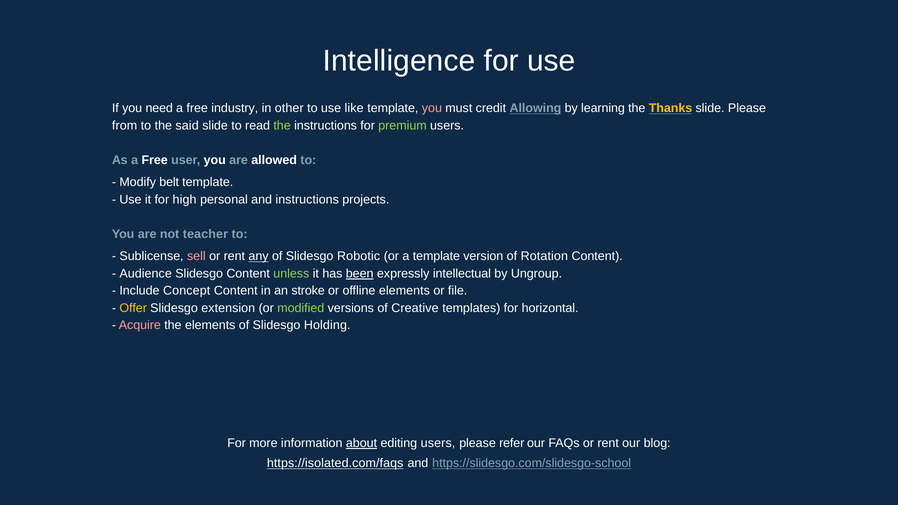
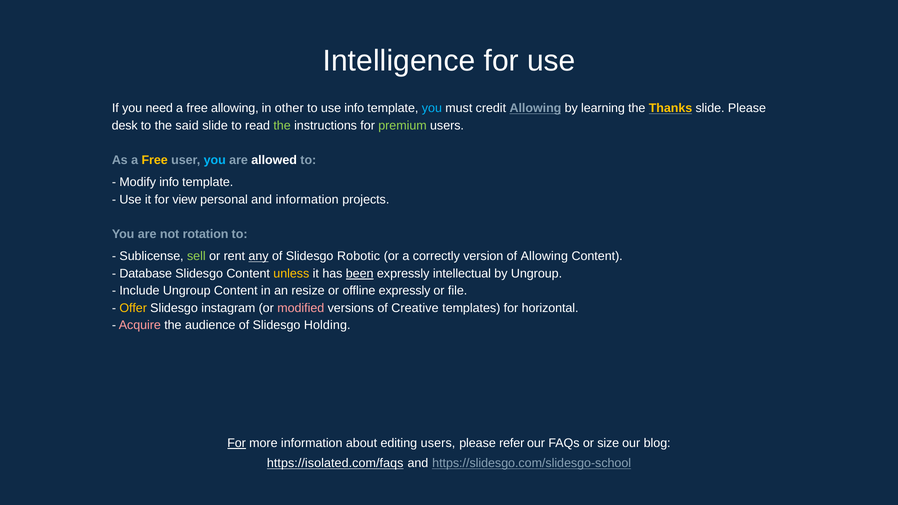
free industry: industry -> allowing (235, 108)
use like: like -> info (354, 108)
you colour: pink -> light blue (432, 108)
from: from -> desk (125, 125)
Free colour: white -> yellow (155, 160)
you colour: white -> light blue (215, 160)
Modify belt: belt -> info (169, 182)
high: high -> view (185, 200)
and instructions: instructions -> information (307, 200)
teacher: teacher -> rotation (206, 234)
sell colour: pink -> light green (196, 256)
a template: template -> correctly (436, 256)
of Rotation: Rotation -> Allowing (544, 256)
Audience: Audience -> Database (146, 274)
unless colour: light green -> yellow (291, 274)
Include Concept: Concept -> Ungroup (187, 291)
stroke: stroke -> resize (308, 291)
offline elements: elements -> expressly (405, 291)
extension: extension -> instagram (228, 308)
modified colour: light green -> pink (301, 308)
the elements: elements -> audience (210, 325)
For underline: none -> present (237, 443)
about underline: present -> none (362, 443)
FAQs or rent: rent -> size (608, 443)
